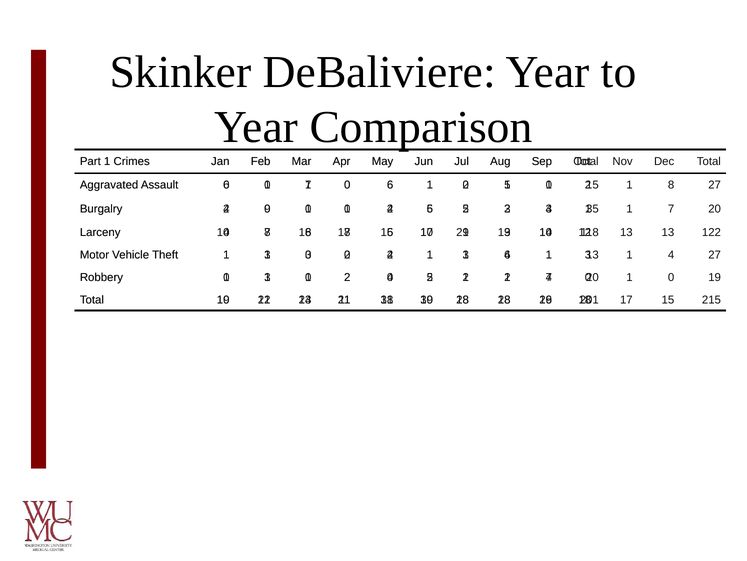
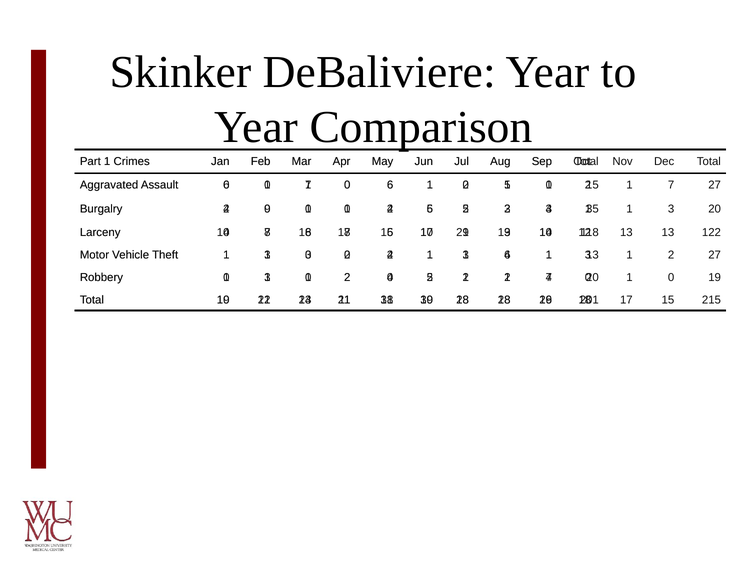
8: 8 -> 7 (671, 185)
7: 7 -> 3 (671, 208)
4: 4 -> 2 (671, 255)
